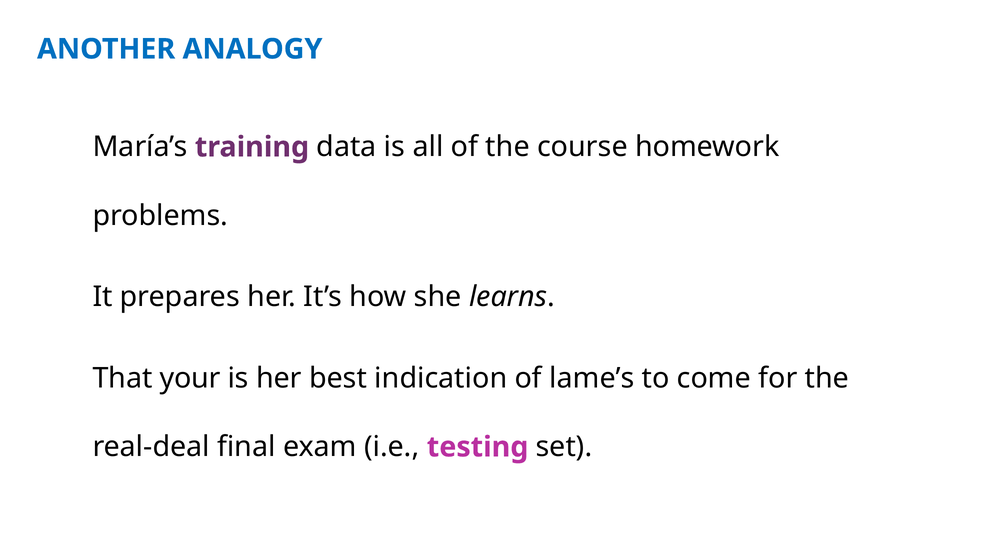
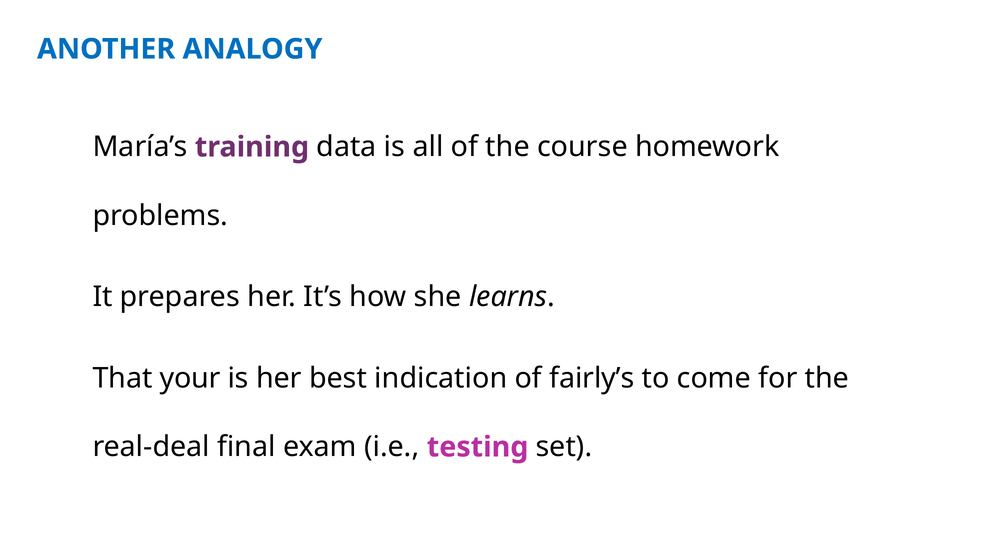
lame’s: lame’s -> fairly’s (592, 378)
